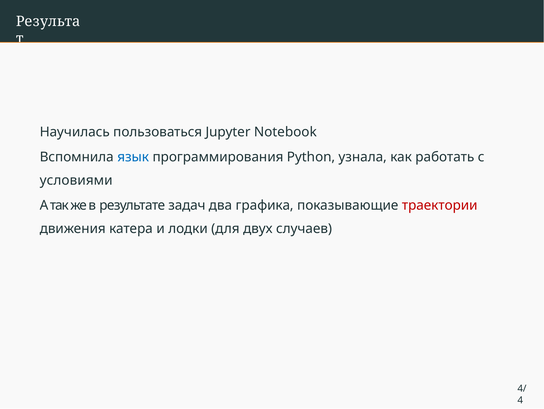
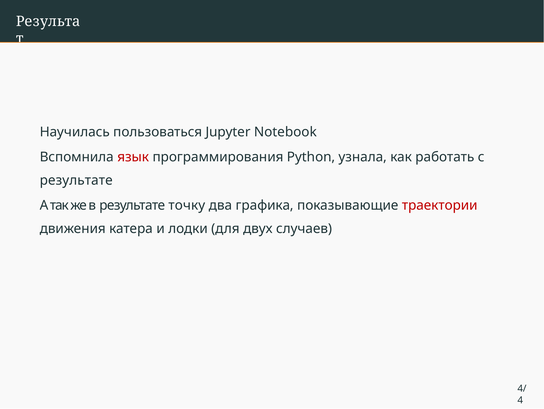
язык colour: blue -> red (133, 157)
условиями: условиями -> результате (76, 180)
задач: задач -> точку (187, 205)
